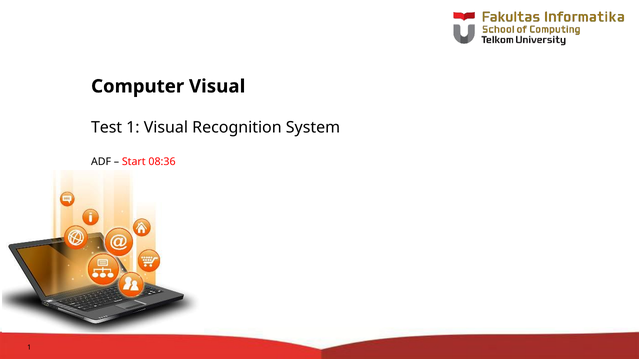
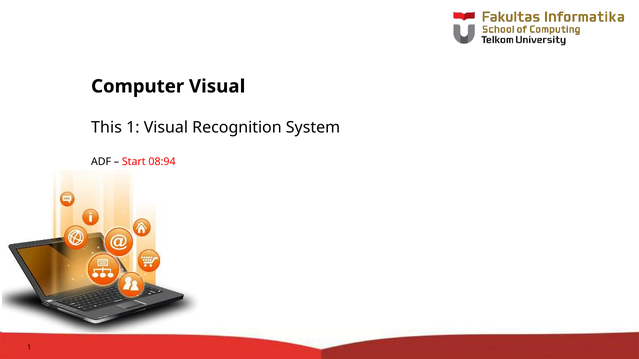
Test: Test -> This (107, 128)
08:36: 08:36 -> 08:94 (162, 162)
